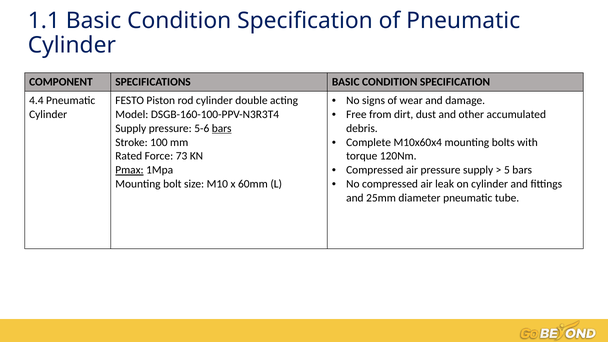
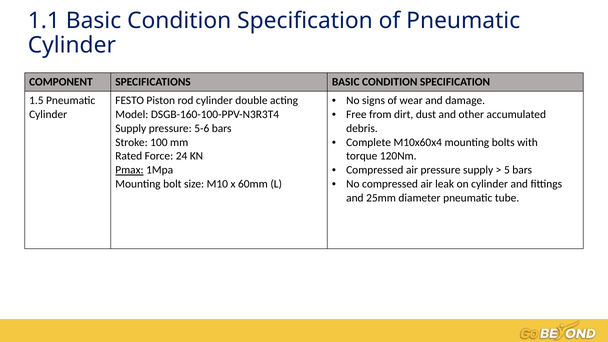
4.4: 4.4 -> 1.5 (36, 101)
bars underline: present -> none (222, 128)
73: 73 -> 24 (182, 156)
